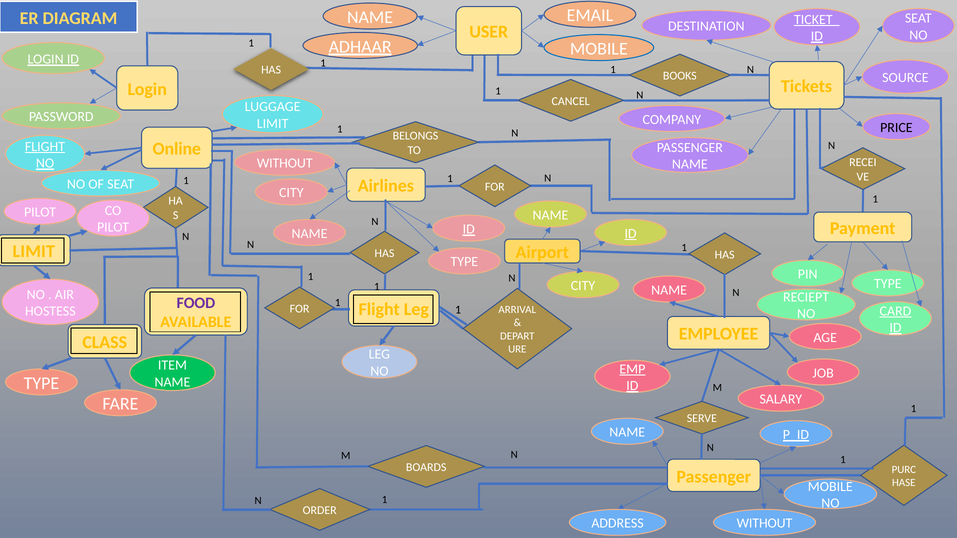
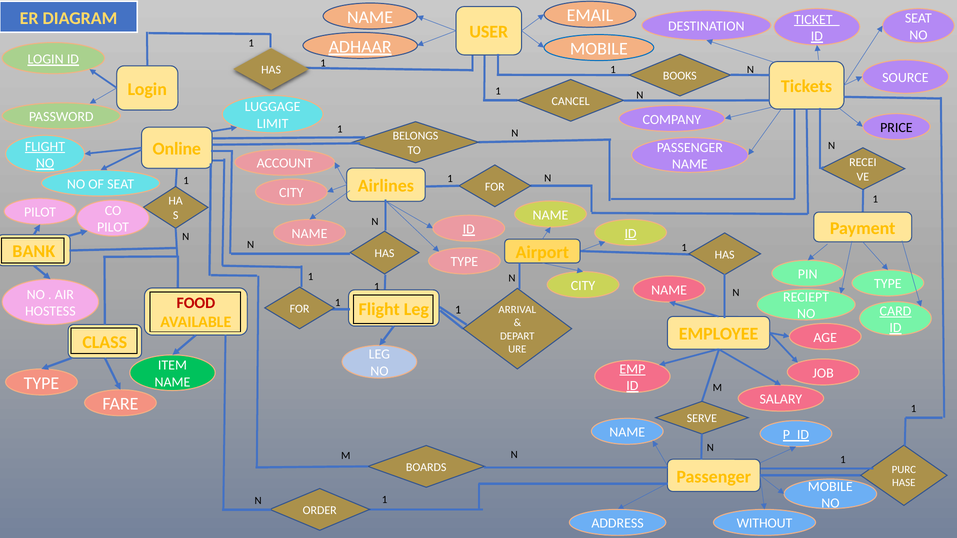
WITHOUT: WITHOUT -> ACCOUNT (285, 163)
LIMIT: LIMIT -> BANK (34, 252)
FOOD colour: purple -> red (196, 303)
